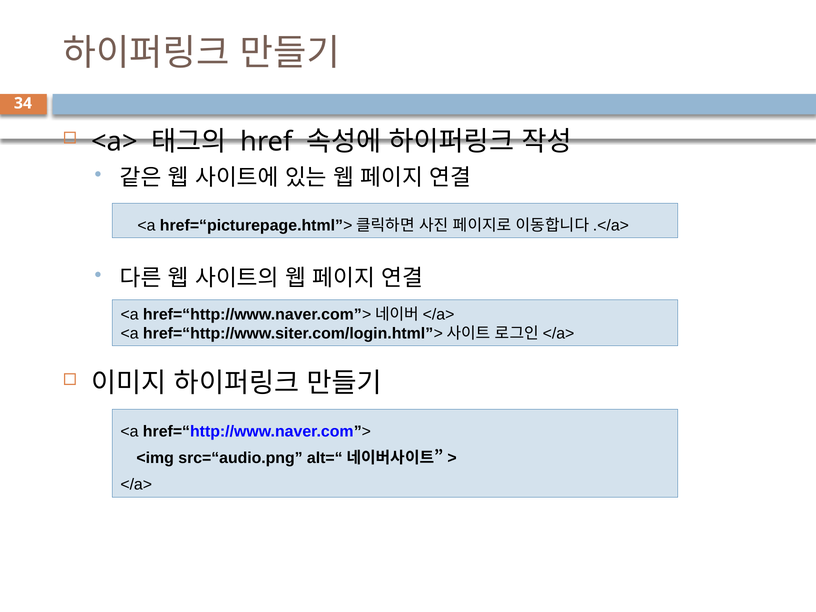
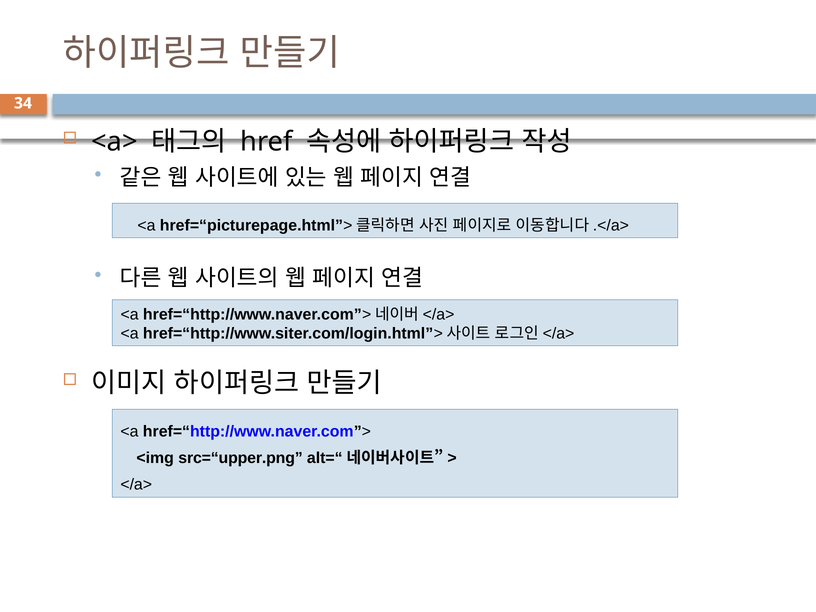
src=“audio.png: src=“audio.png -> src=“upper.png (241, 458)
